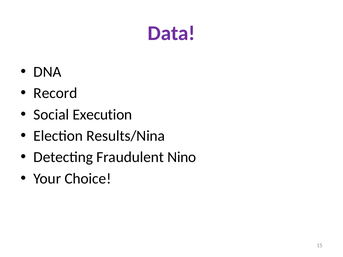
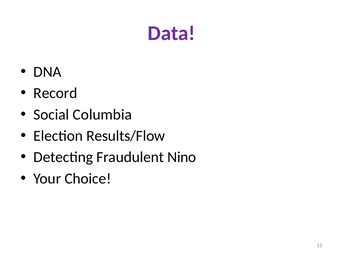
Execution: Execution -> Columbia (102, 115)
Results/Nina: Results/Nina -> Results/Flow (126, 136)
